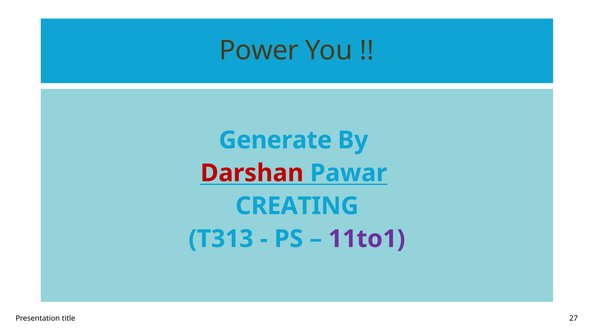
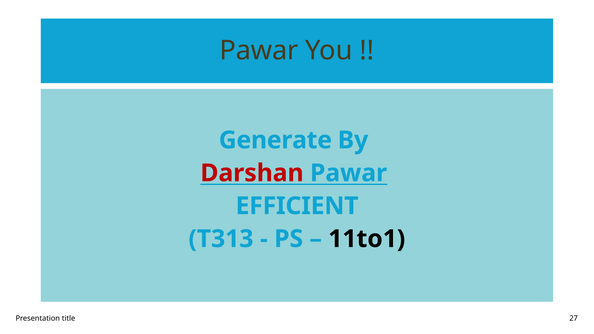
Power: Power -> Pawar (259, 51)
CREATING: CREATING -> EFFICIENT (297, 206)
11to1 colour: purple -> black (367, 239)
